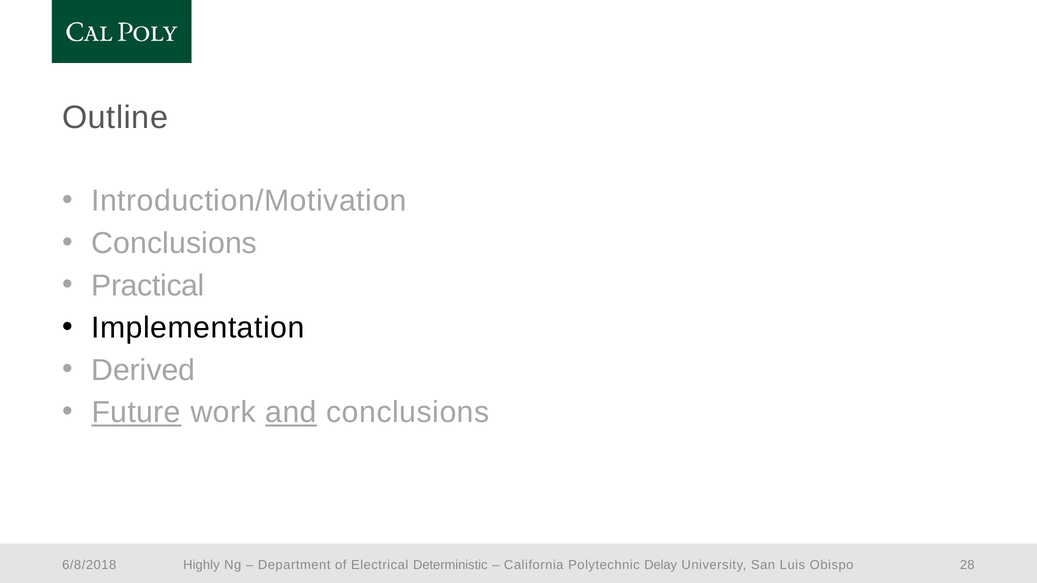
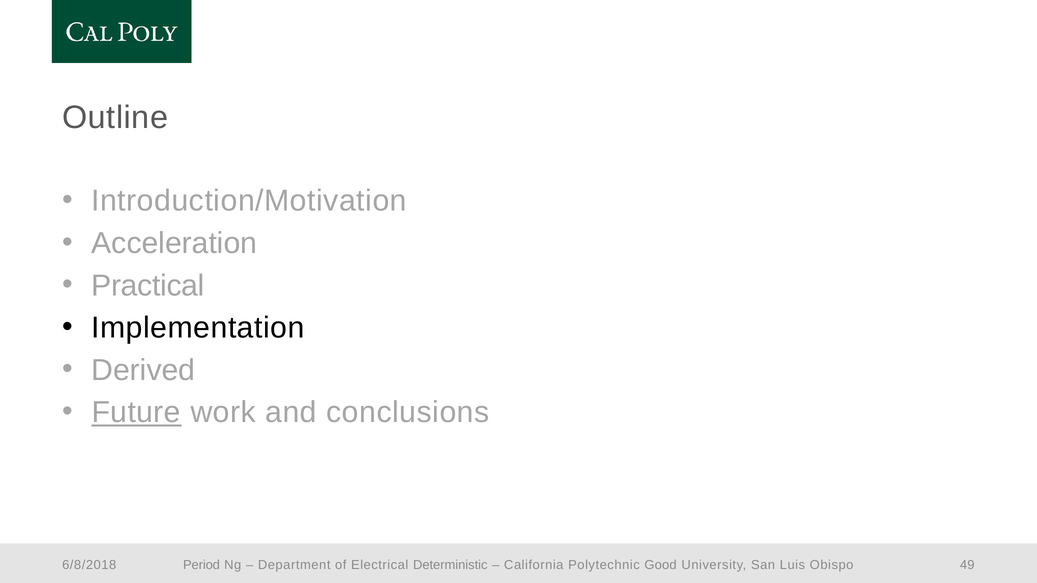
Conclusions: Conclusions -> Acceleration (174, 243)
and underline: present -> none (291, 413)
Highly: Highly -> Period (202, 565)
Delay: Delay -> Good (661, 565)
28: 28 -> 49 (967, 565)
